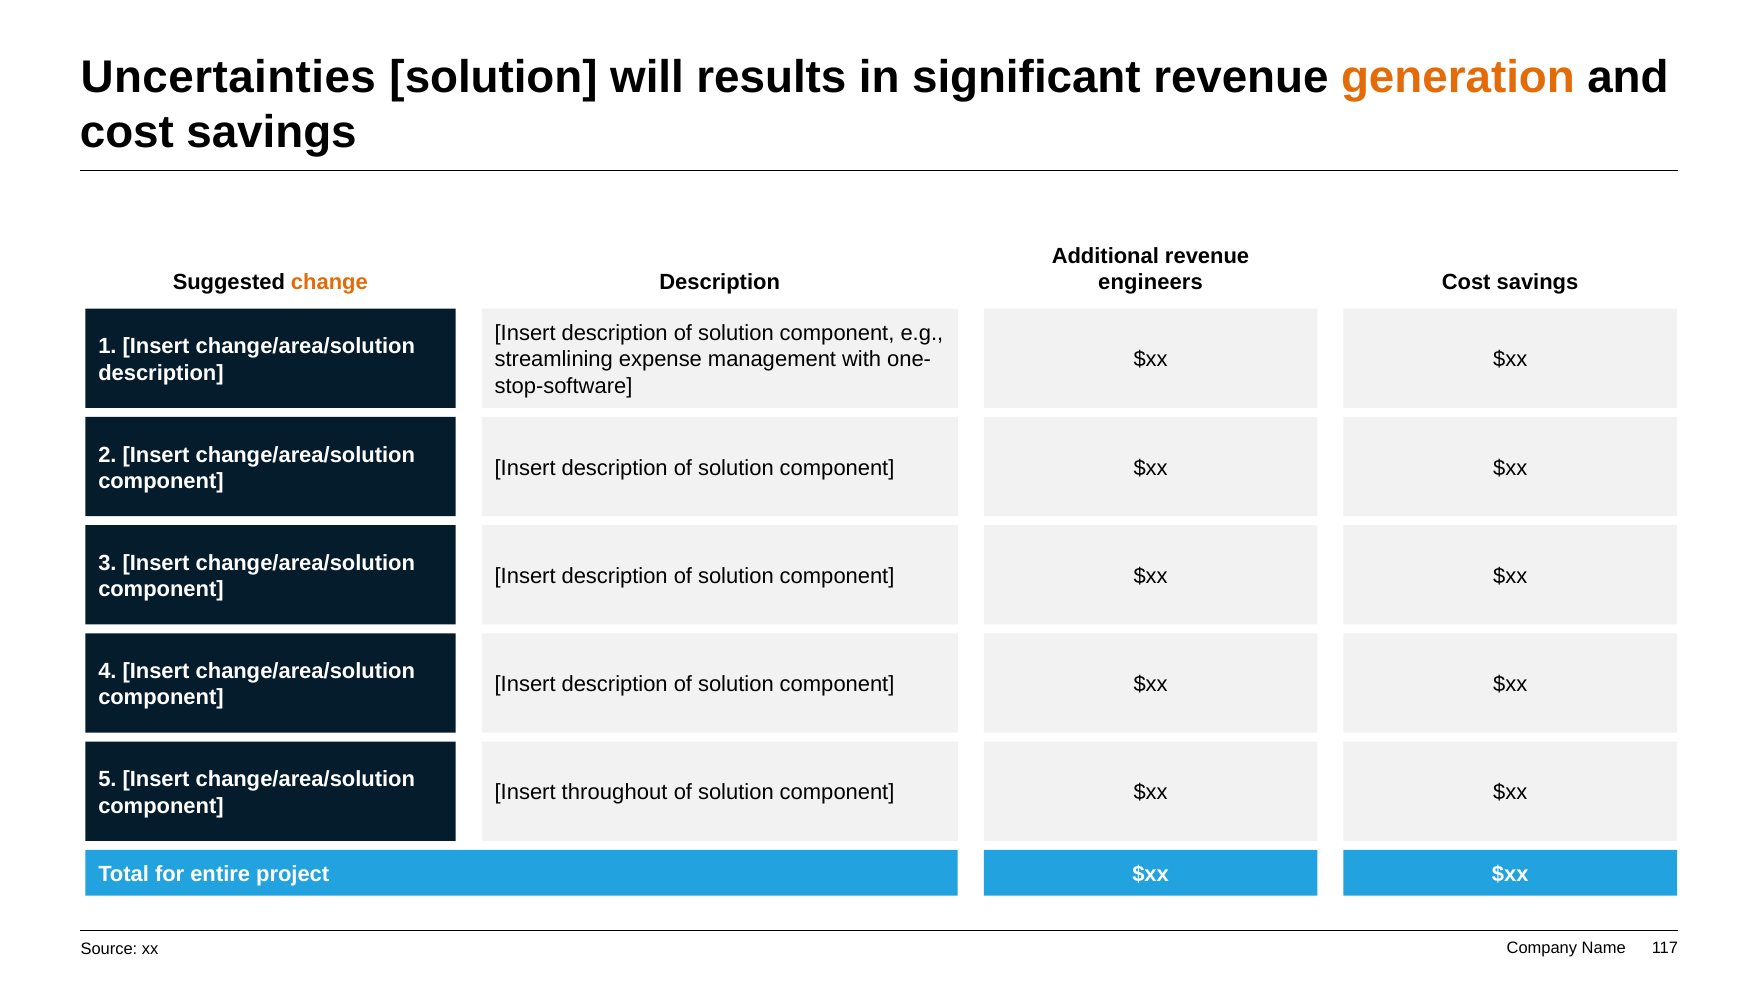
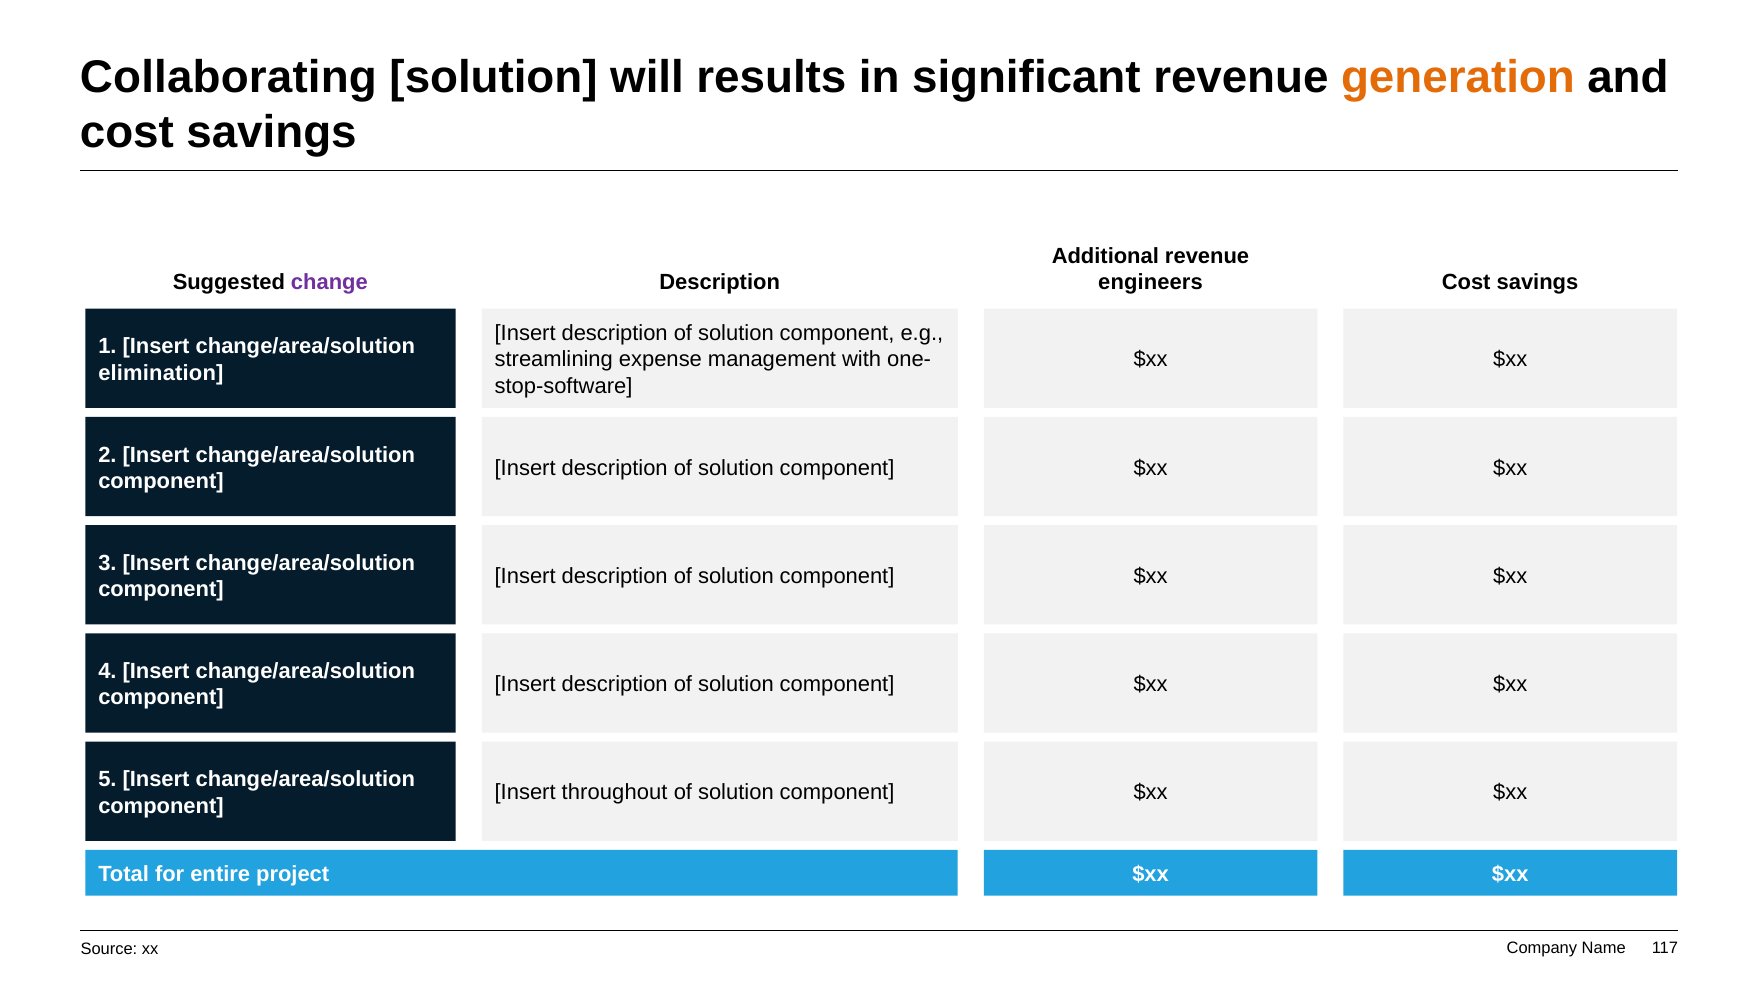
Uncertainties: Uncertainties -> Collaborating (228, 77)
change colour: orange -> purple (329, 283)
description: description -> elimination (161, 373)
